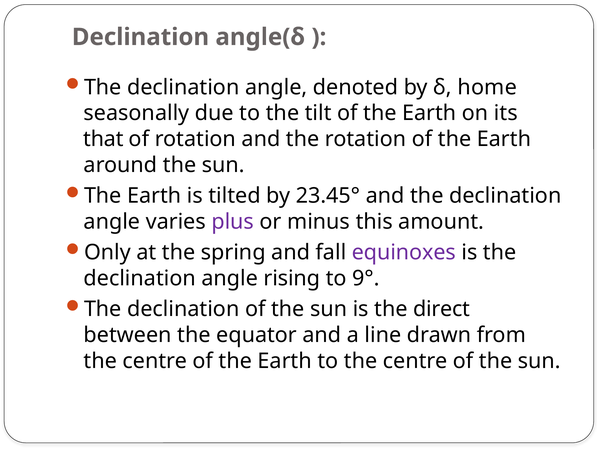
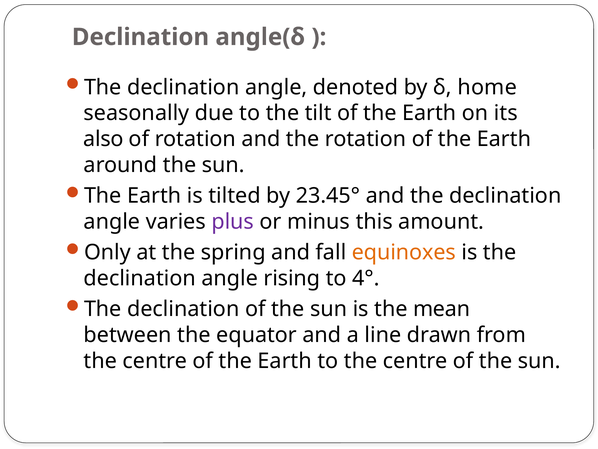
that: that -> also (103, 139)
equinoxes colour: purple -> orange (404, 252)
9°: 9° -> 4° (366, 278)
direct: direct -> mean (442, 309)
